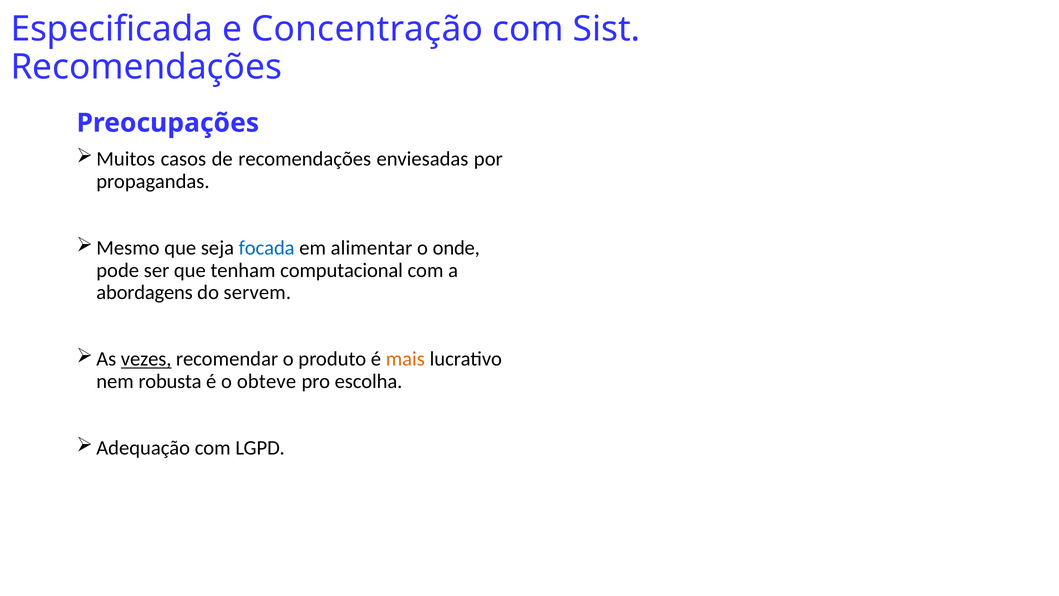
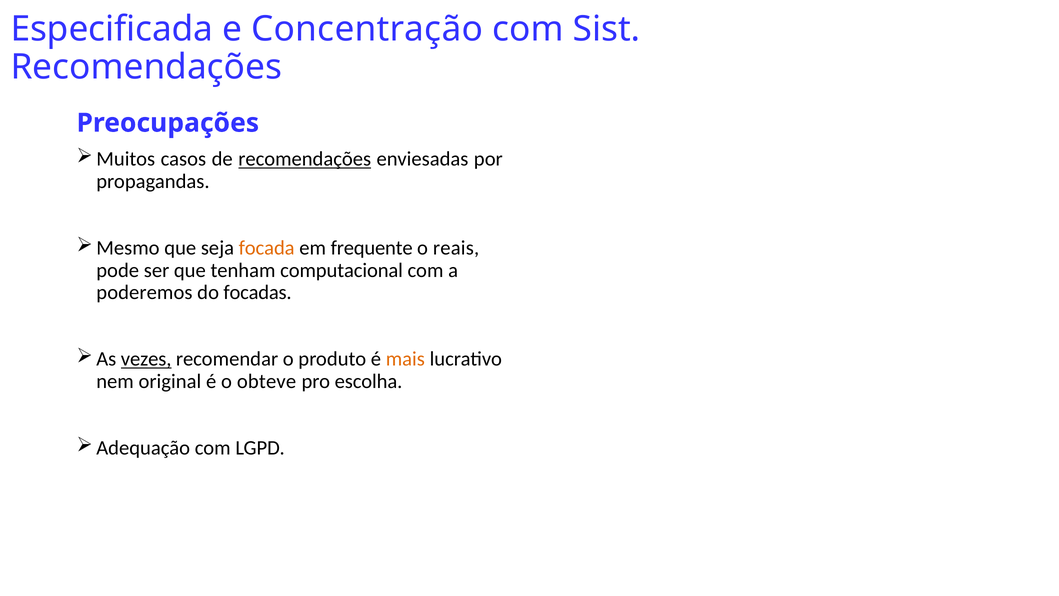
recomendações underline: none -> present (305, 159)
focada colour: blue -> orange (267, 248)
alimentar: alimentar -> frequente (372, 248)
onde: onde -> reais (456, 248)
abordagens: abordagens -> poderemos (144, 292)
servem: servem -> focadas (258, 292)
robusta: robusta -> original (170, 381)
